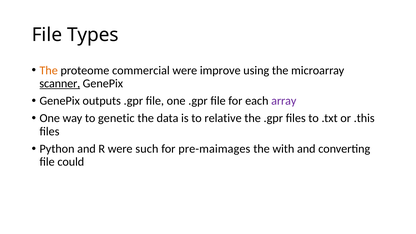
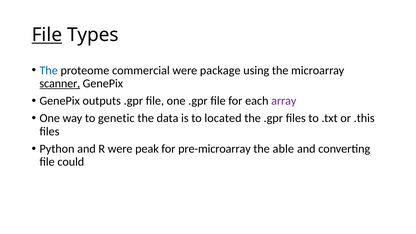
File underline: none -> present (47, 35)
The colour: orange -> blue (49, 70)
improve: improve -> package (220, 70)
relative: relative -> located (223, 118)
such: such -> peak (147, 149)
pre-maimages: pre-maimages -> pre-microarray (214, 149)
with: with -> able (283, 149)
